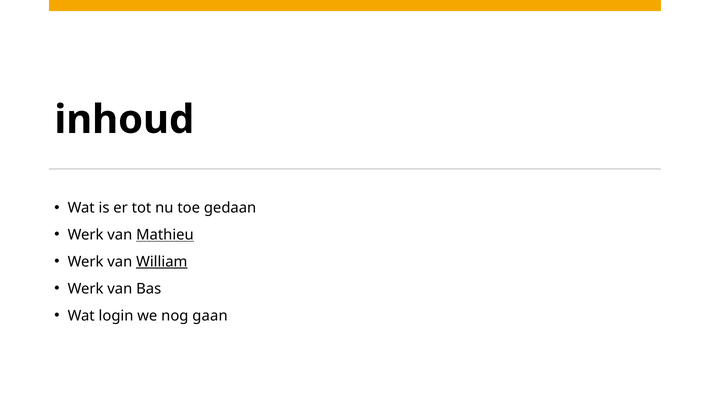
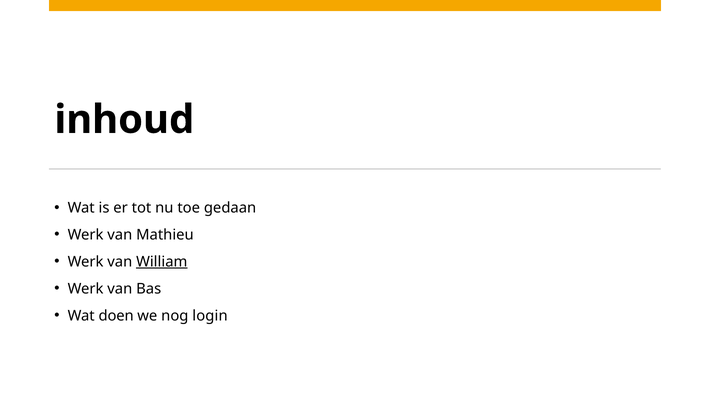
Mathieu underline: present -> none (165, 235)
login: login -> doen (116, 316)
gaan: gaan -> login (210, 316)
